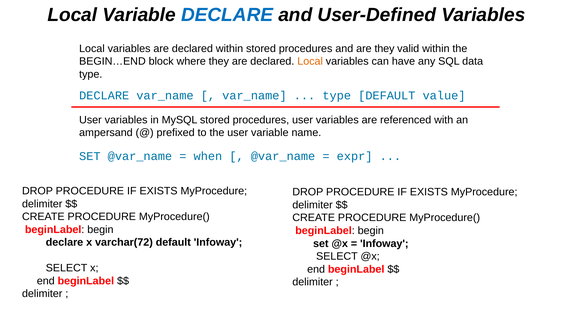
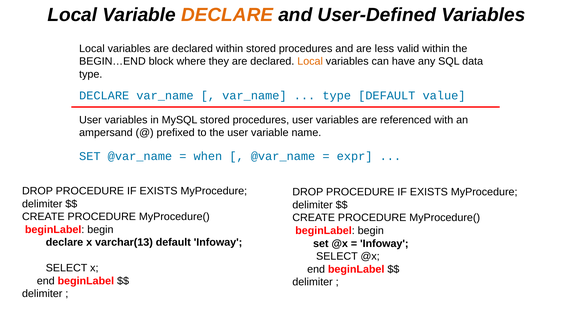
DECLARE colour: blue -> orange (227, 15)
are they: they -> less (384, 49)
varchar(72: varchar(72 -> varchar(13 (124, 243)
